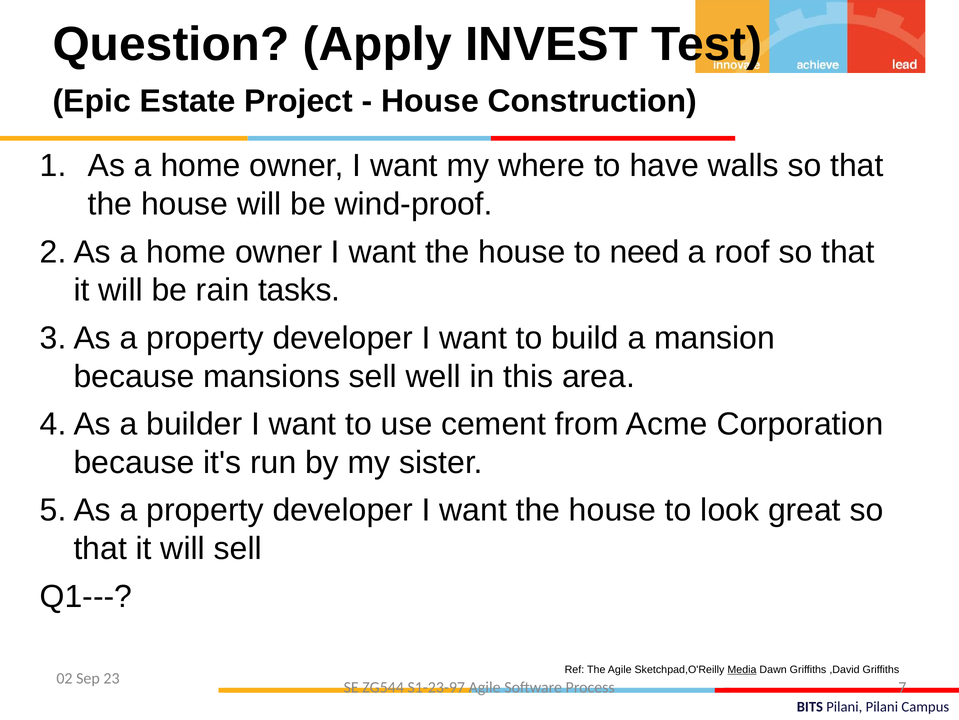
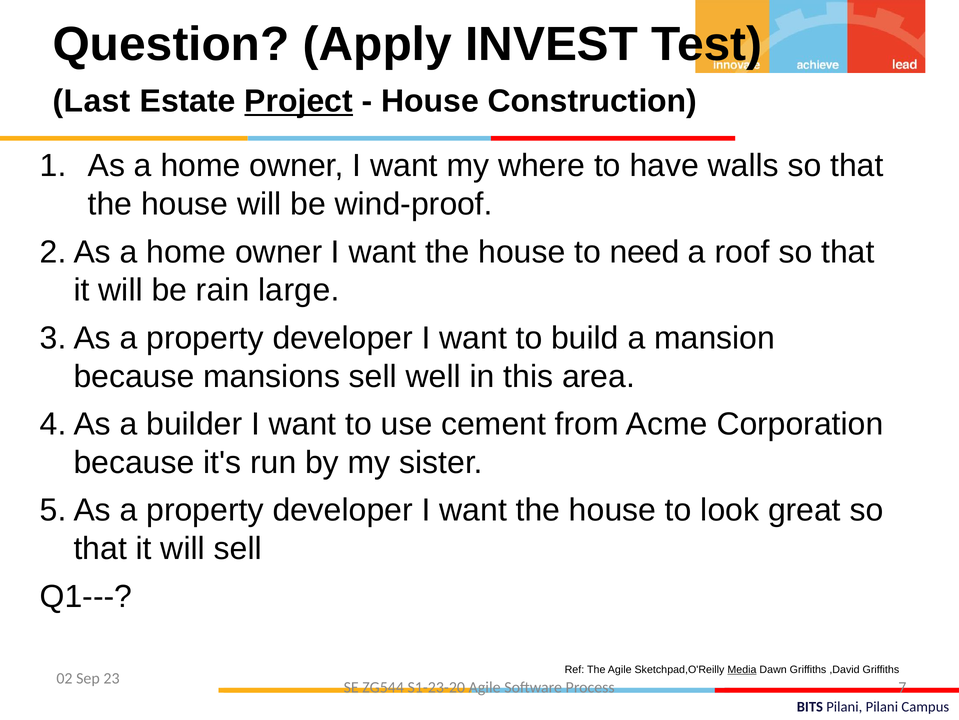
Epic: Epic -> Last (92, 101)
Project underline: none -> present (299, 101)
tasks: tasks -> large (299, 290)
S1-23-97: S1-23-97 -> S1-23-20 (436, 687)
